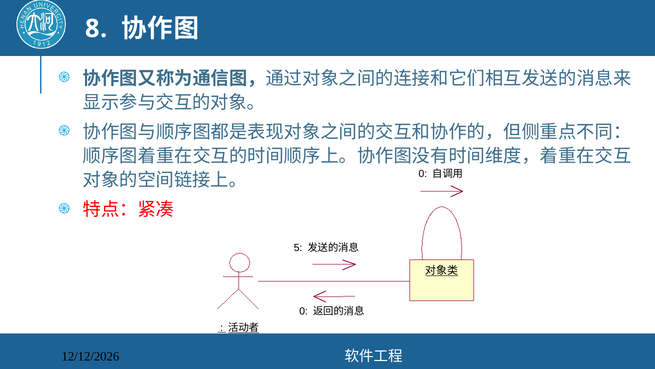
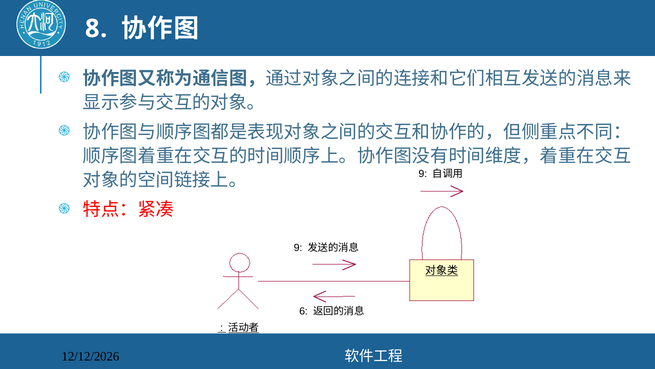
0: 0 -> 9 (423, 174)
5: 5 -> 9 (298, 248)
0: 0 -> 6 (304, 311)
